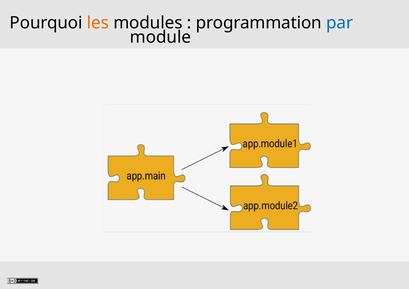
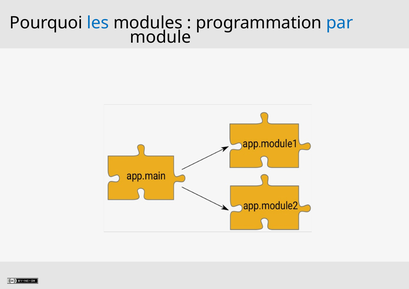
les colour: orange -> blue (98, 23)
